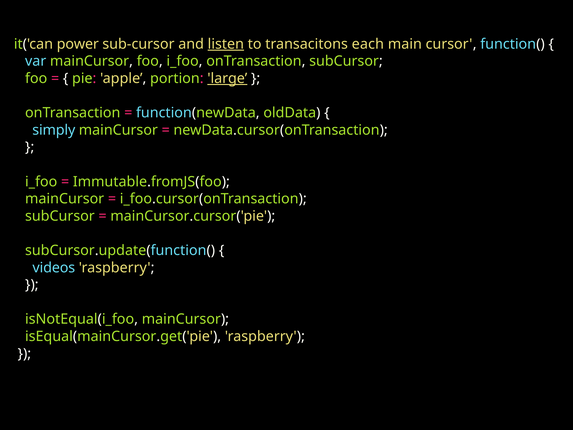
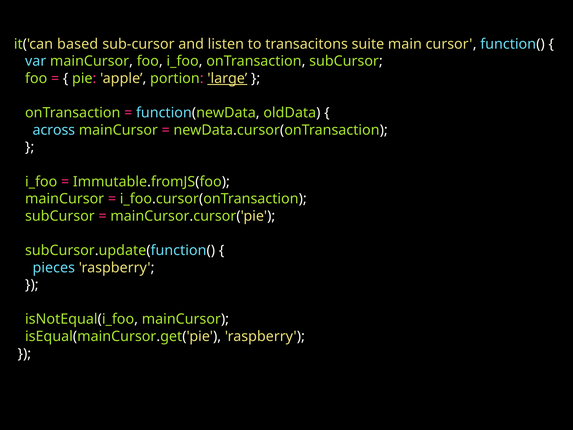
power: power -> based (78, 44)
listen underline: present -> none (226, 44)
each: each -> suite (368, 44)
simply: simply -> across (54, 130)
videos: videos -> pieces (54, 267)
